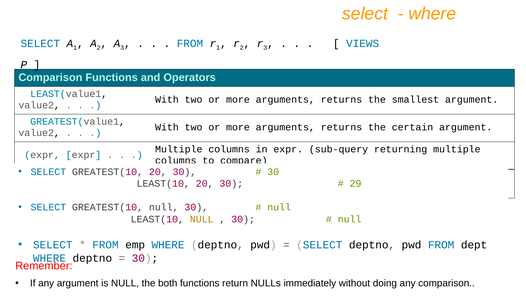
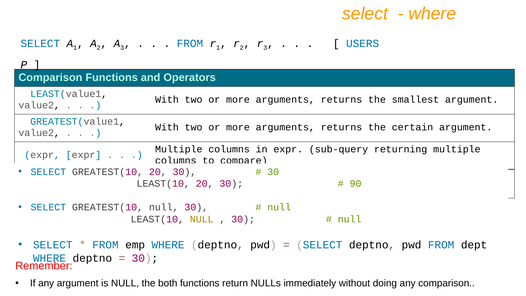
VIEWS: VIEWS -> USERS (363, 43)
29: 29 -> 90 (356, 184)
